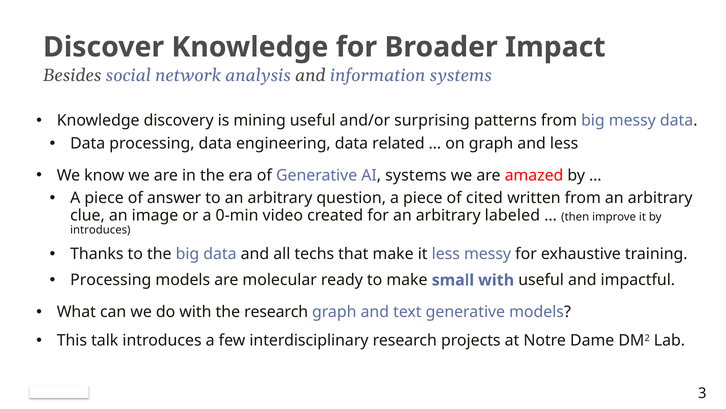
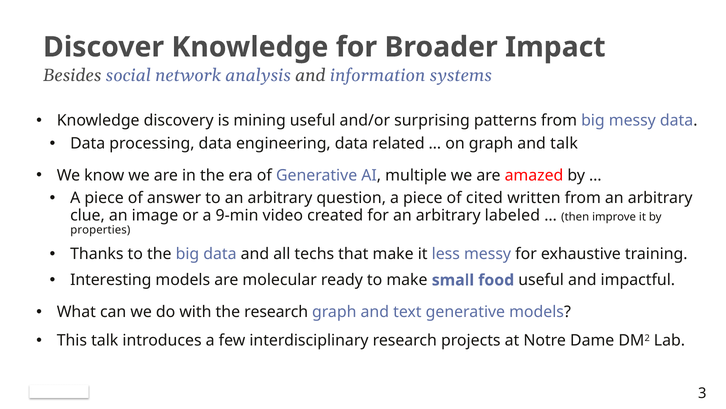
and less: less -> talk (564, 143)
AI systems: systems -> multiple (416, 175)
0-min: 0-min -> 9-min (237, 215)
introduces: introduces -> properties (100, 230)
Processing: Processing -> Interesting (111, 280)
small with: with -> food (496, 280)
